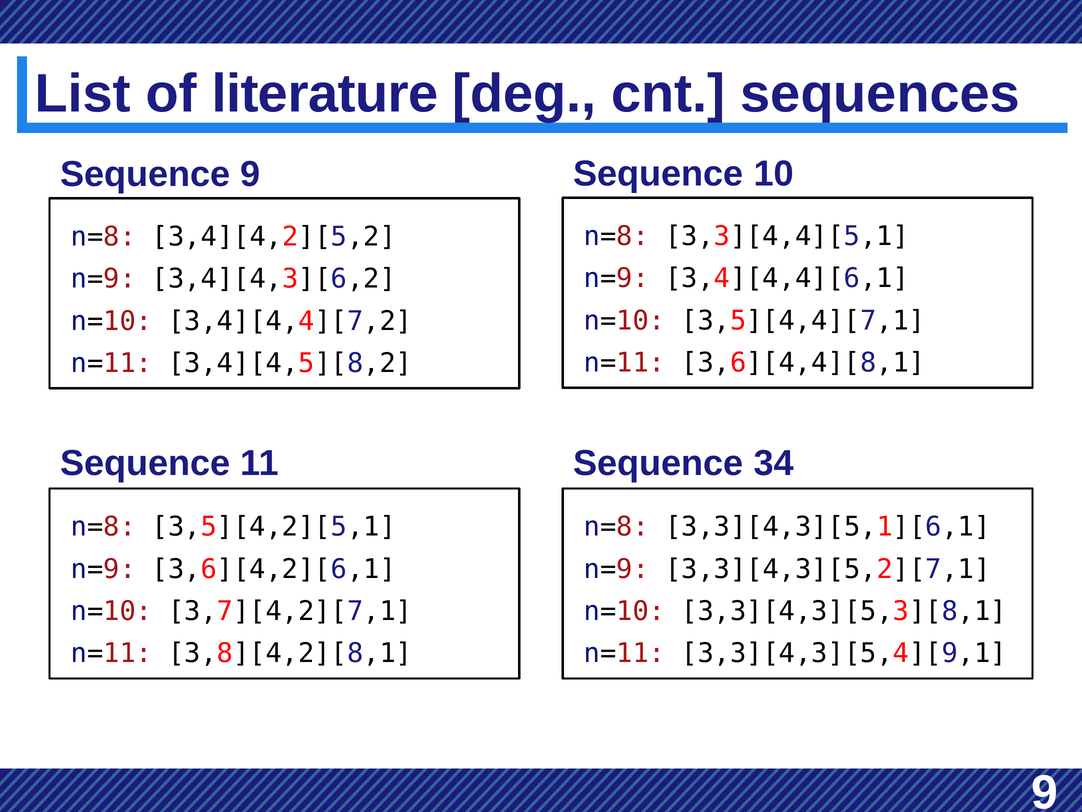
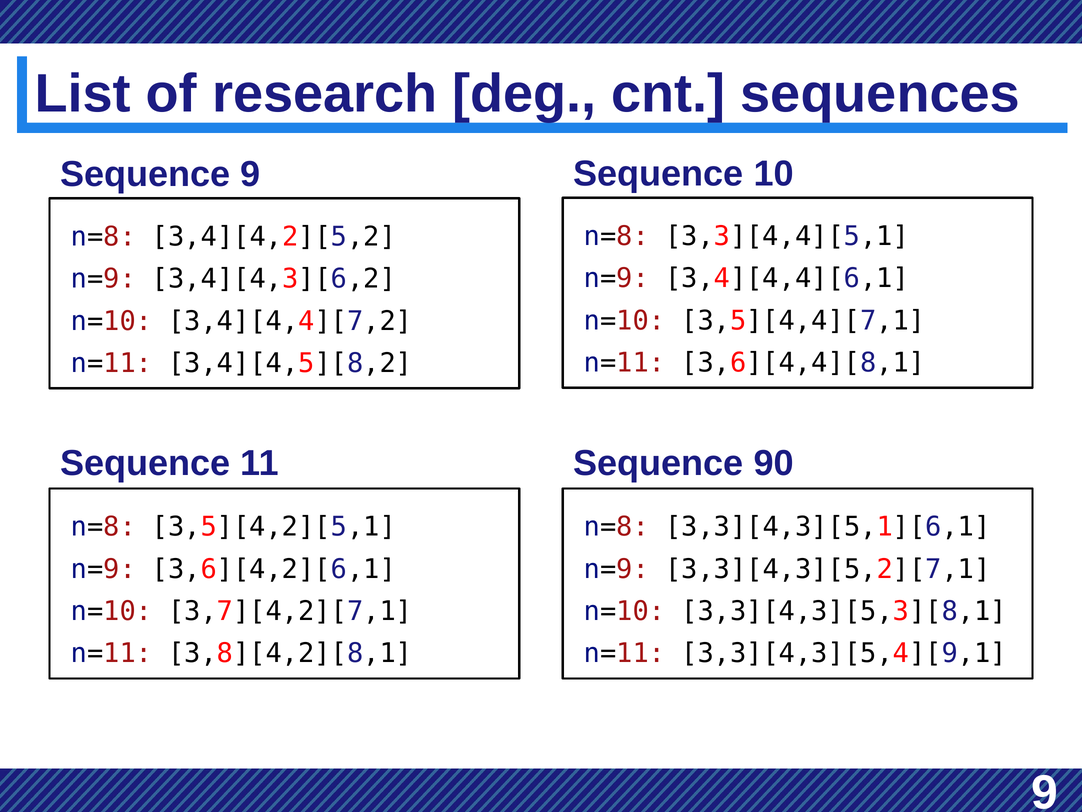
literature: literature -> research (325, 94)
34: 34 -> 90 (774, 463)
